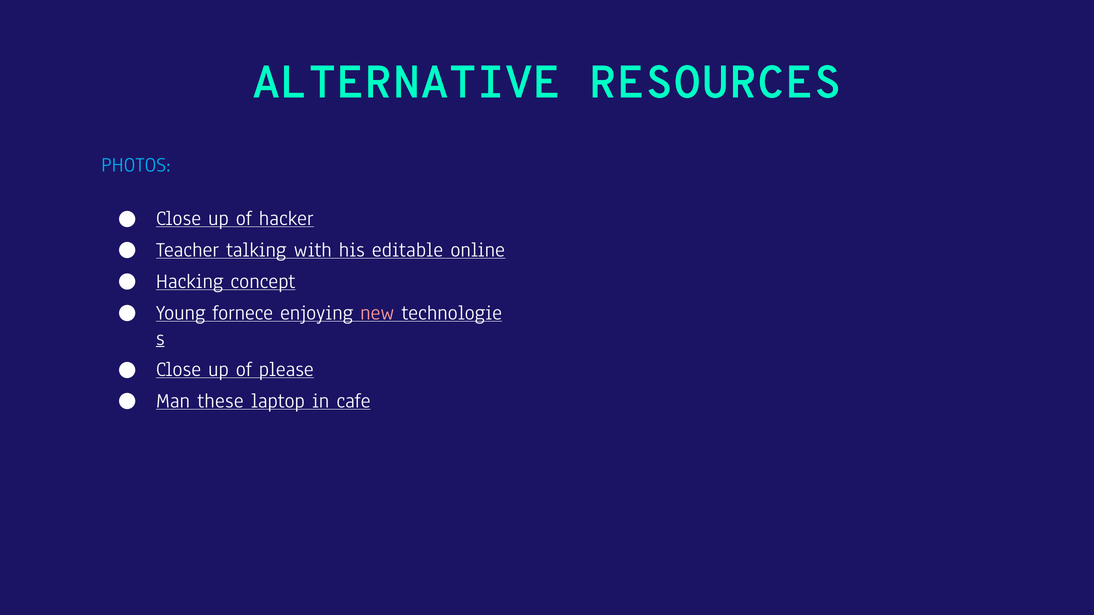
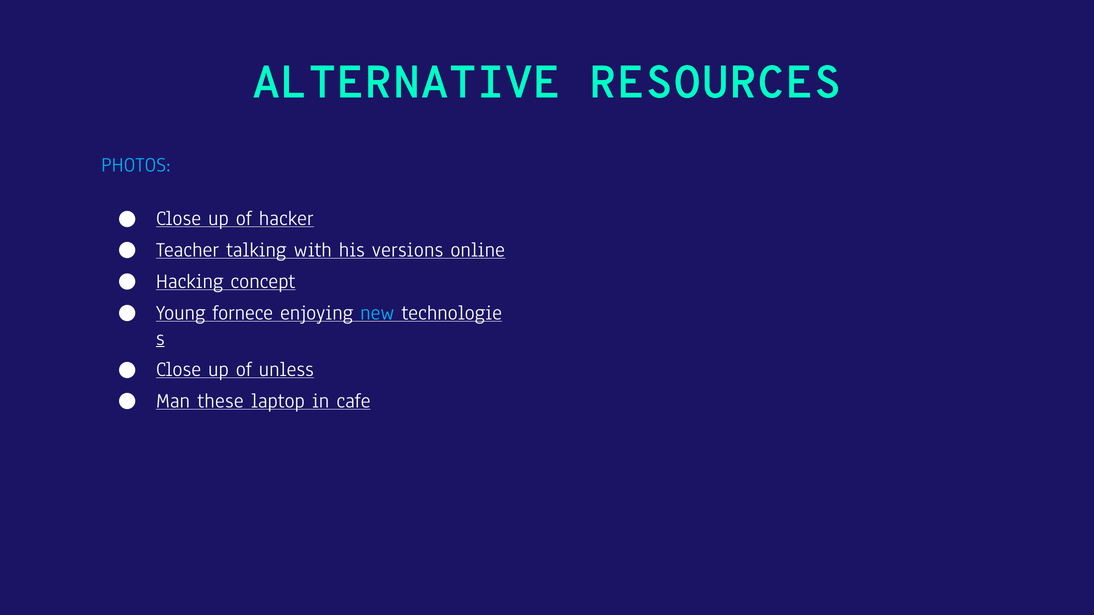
editable: editable -> versions (407, 250)
new colour: pink -> light blue (377, 313)
please: please -> unless (286, 370)
